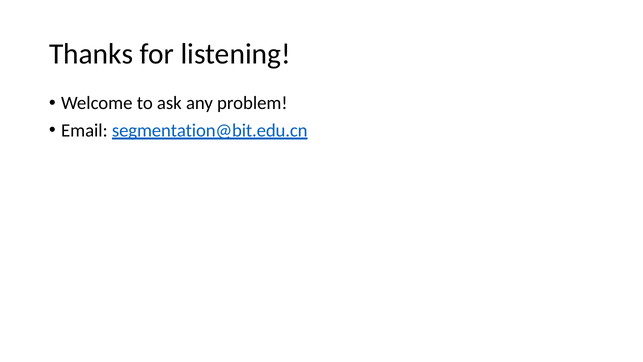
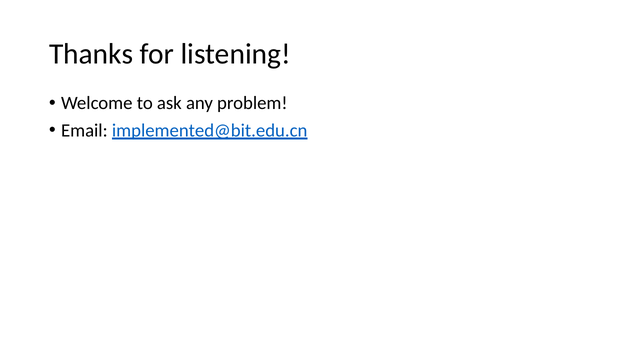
segmentation@bit.edu.cn: segmentation@bit.edu.cn -> implemented@bit.edu.cn (210, 130)
